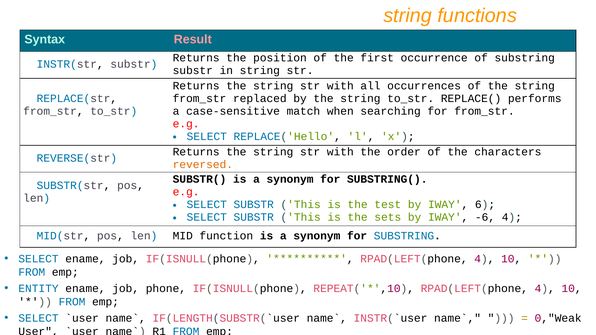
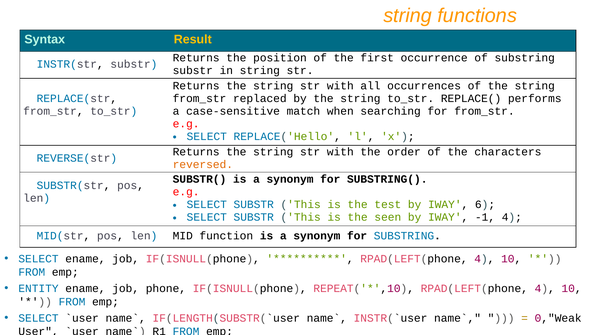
Result colour: pink -> yellow (193, 39)
sets: sets -> seen (388, 217)
-6: -6 -> -1 (485, 217)
